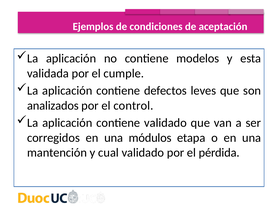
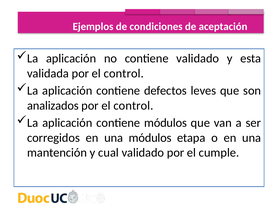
contiene modelos: modelos -> validado (198, 58)
validada por el cumple: cumple -> control (124, 73)
contiene validado: validado -> módulos (165, 123)
pérdida: pérdida -> cumple (219, 152)
